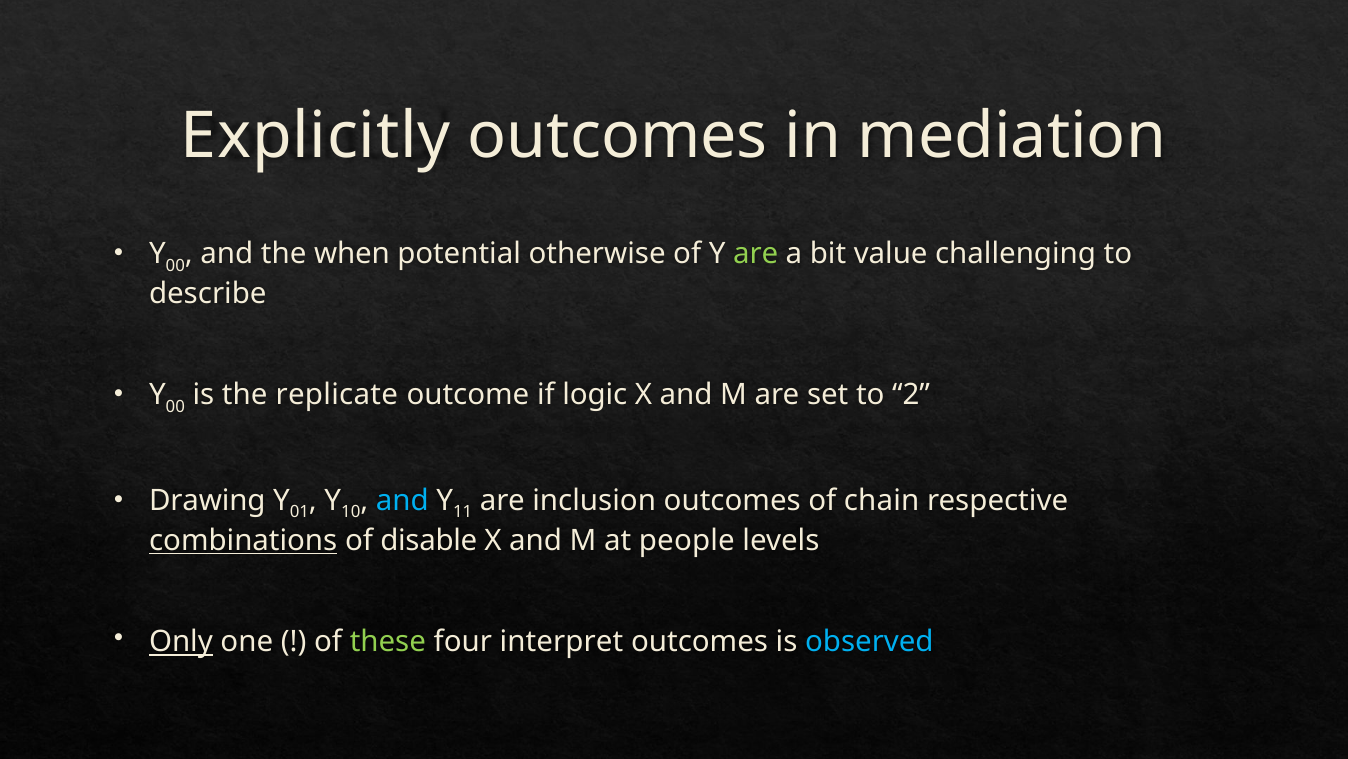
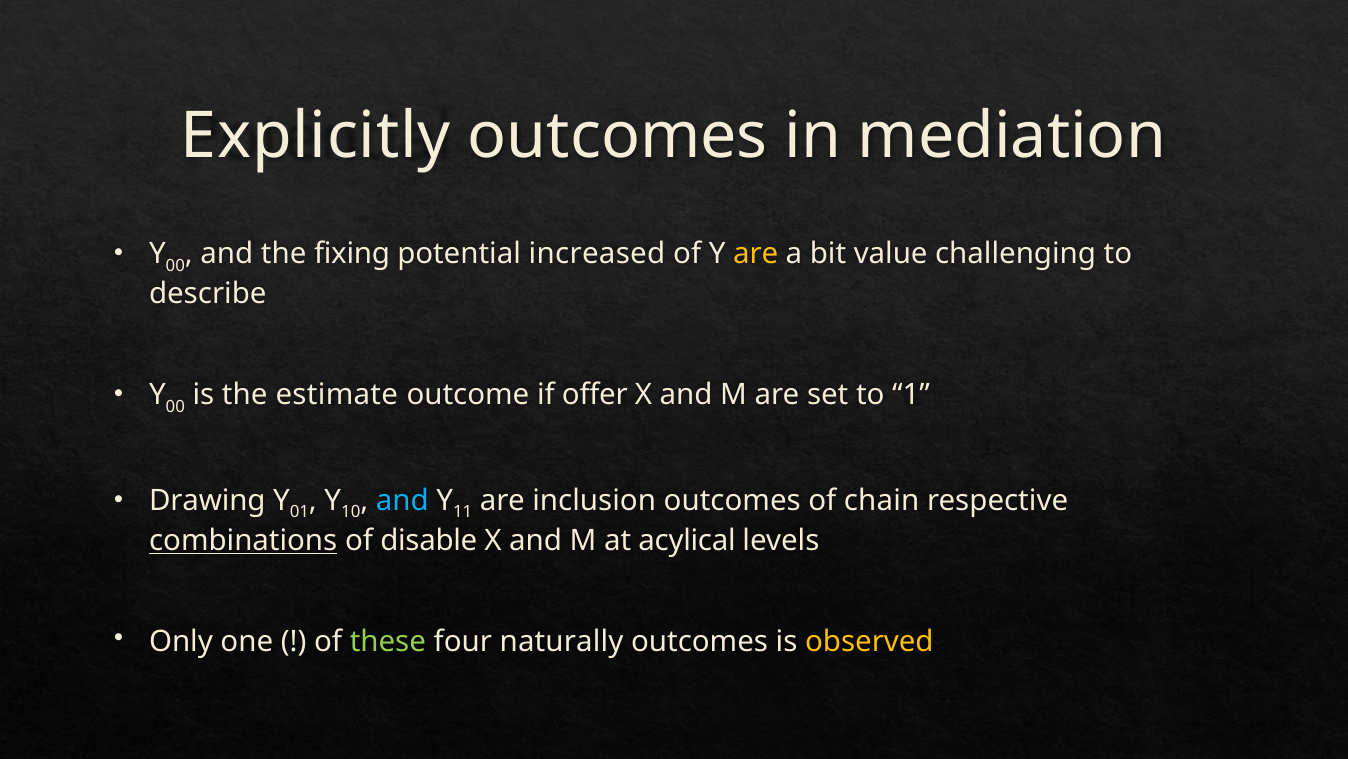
when: when -> fixing (352, 254)
otherwise: otherwise -> increased (597, 254)
are colour: light green -> yellow (756, 254)
replicate: replicate -> estimate (337, 395)
logic: logic -> offer (595, 395)
2: 2 -> 1 (911, 395)
people: people -> acylical (687, 540)
Only underline: present -> none (181, 641)
interpret: interpret -> naturally (562, 641)
observed colour: light blue -> yellow (869, 641)
